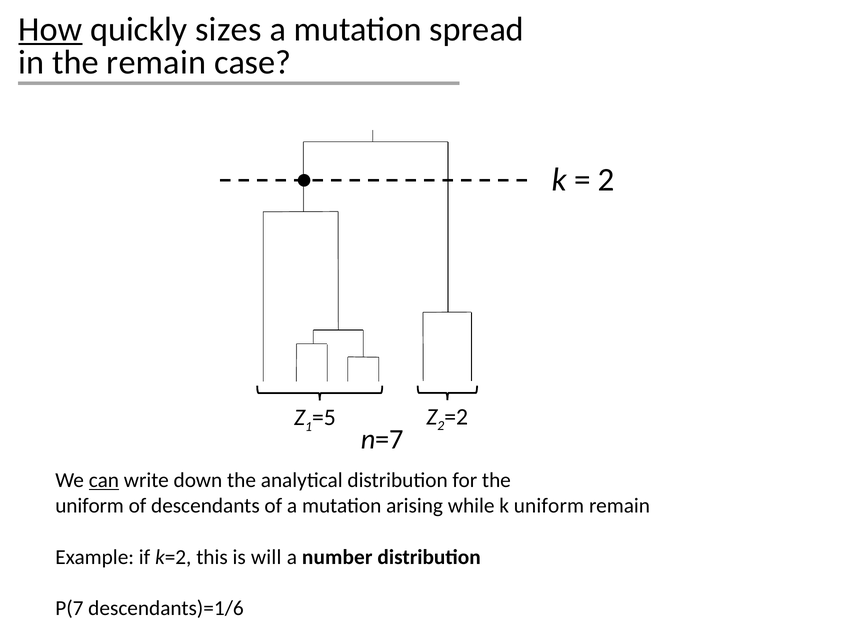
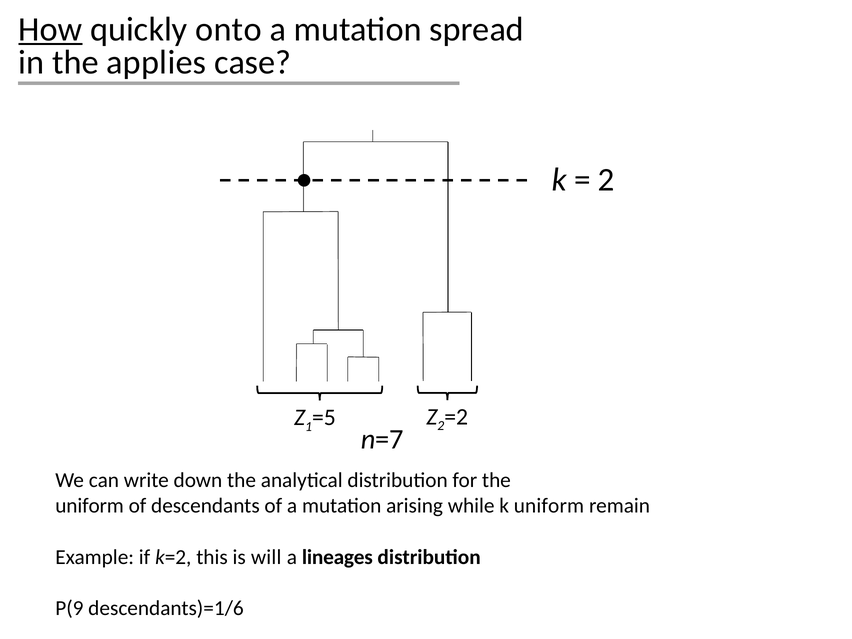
sizes: sizes -> onto (228, 29)
the remain: remain -> applies (156, 63)
can underline: present -> none (104, 480)
number: number -> lineages (337, 557)
P(7: P(7 -> P(9 (69, 608)
